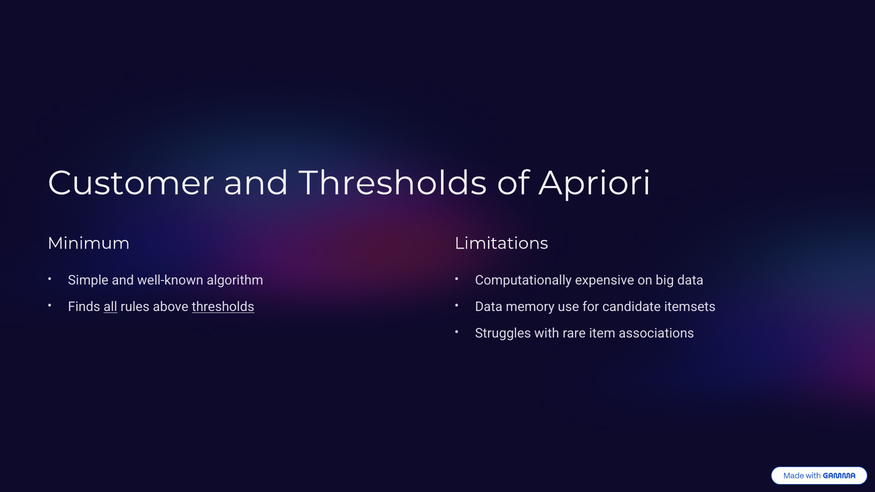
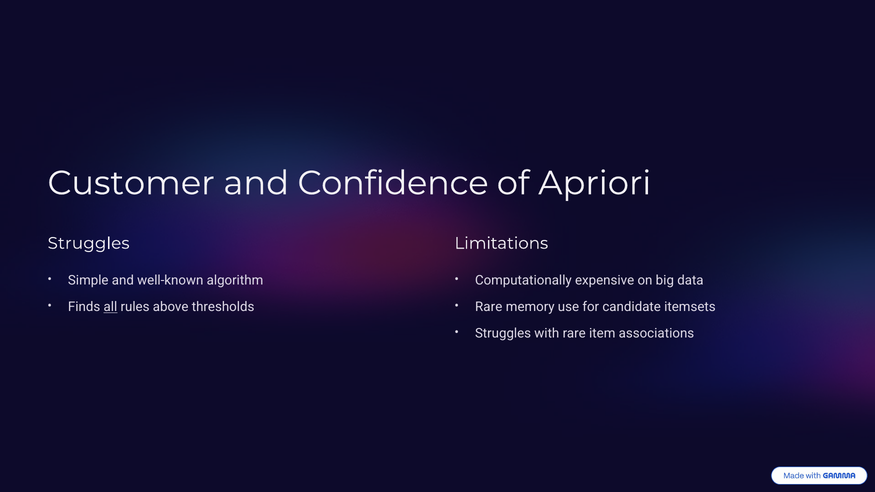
and Thresholds: Thresholds -> Confidence (393, 183)
Minimum: Minimum -> Struggles (89, 243)
thresholds underline: present -> none (223, 307)
Data: Data -> Rare (489, 307)
